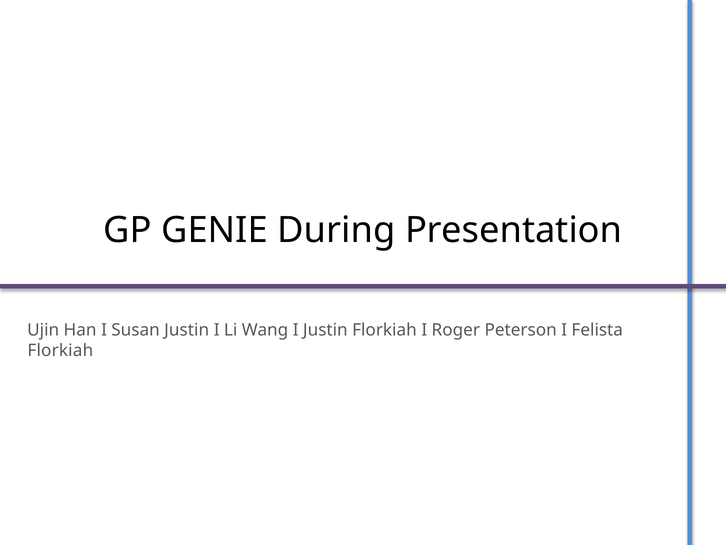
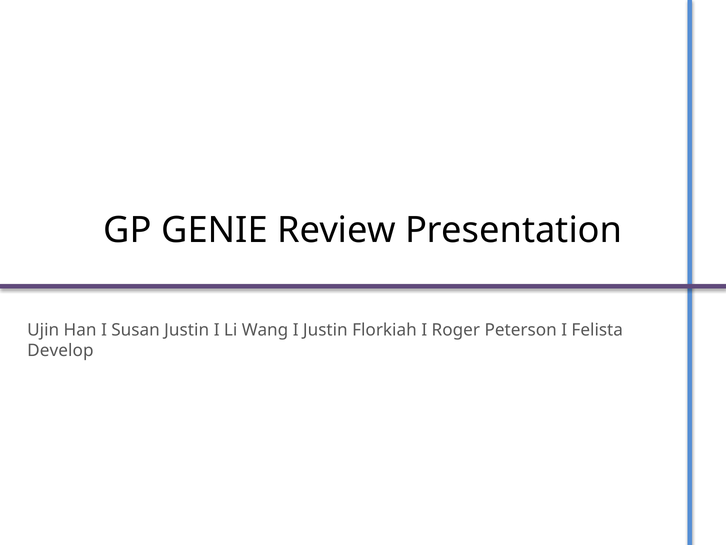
During: During -> Review (337, 230)
Florkiah: Florkiah -> Develop (60, 350)
